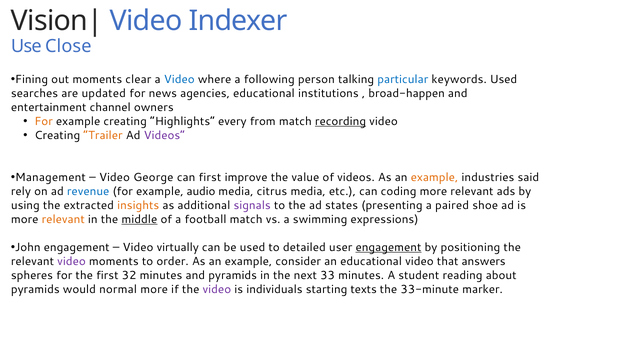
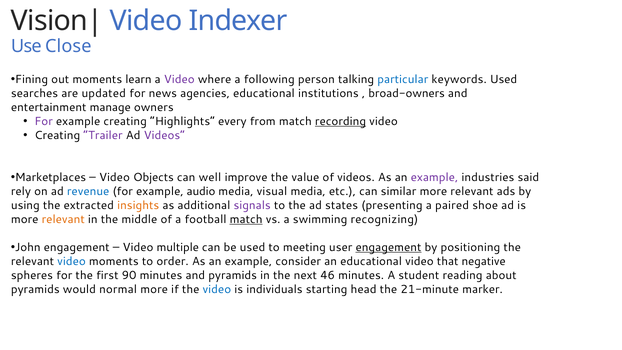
clear: clear -> learn (138, 79)
Video colour: blue -> purple (179, 79)
broad-happen: broad-happen -> broad-owners (407, 93)
channel: channel -> manage (110, 107)
For colour: orange -> purple (44, 121)
Trailer colour: orange -> purple (103, 135)
Management: Management -> Marketplaces (51, 177)
George: George -> Objects (153, 177)
can first: first -> well (210, 177)
example colour: orange -> purple (434, 177)
citrus: citrus -> visual (272, 191)
coding: coding -> similar (399, 191)
middle underline: present -> none (139, 219)
match underline: none -> present (246, 219)
expressions: expressions -> recognizing (384, 219)
virtually: virtually -> multiple (178, 247)
detailed: detailed -> meeting (304, 247)
video colour: purple -> blue (72, 261)
answers: answers -> negative (484, 261)
32: 32 -> 90 (129, 275)
33: 33 -> 46 (328, 275)
video colour: purple -> blue (217, 289)
texts: texts -> head (364, 289)
33-minute: 33-minute -> 21-minute (430, 289)
